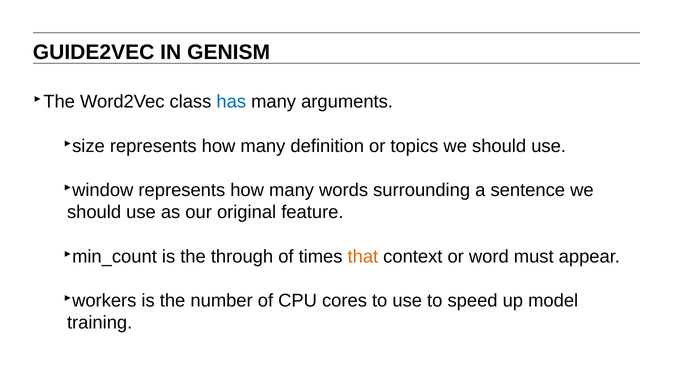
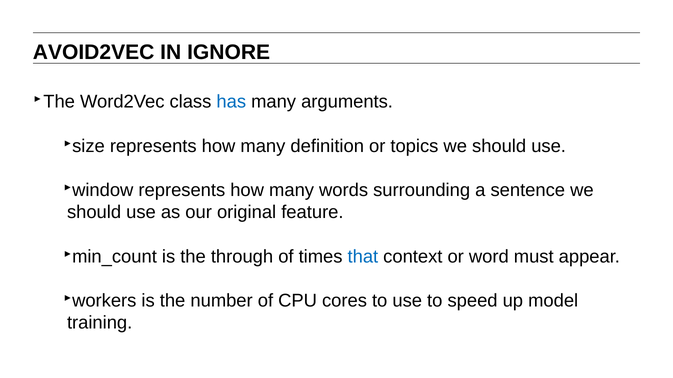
GUIDE2VEC: GUIDE2VEC -> AVOID2VEC (94, 52)
GENISM: GENISM -> IGNORE (229, 52)
that colour: orange -> blue (363, 256)
